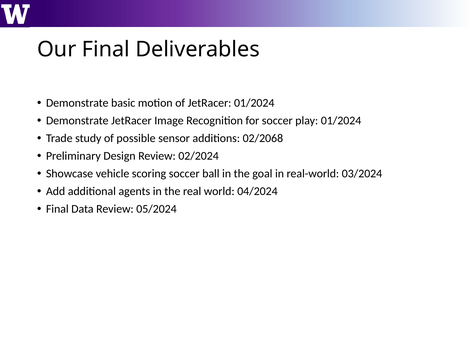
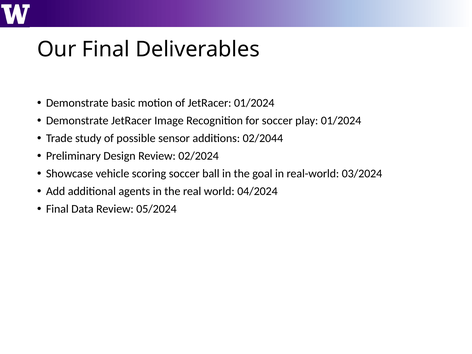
02/2068: 02/2068 -> 02/2044 (263, 138)
